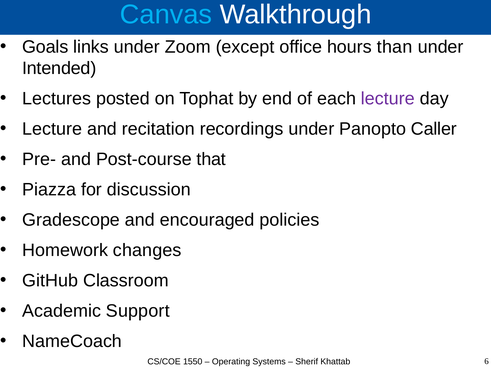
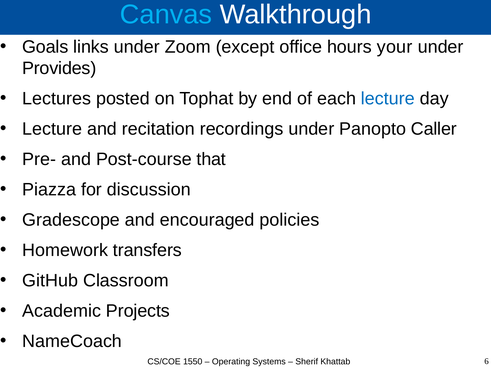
than: than -> your (395, 47)
Intended: Intended -> Provides (59, 68)
lecture colour: purple -> blue (388, 99)
changes: changes -> transfers (147, 250)
Support: Support -> Projects (138, 311)
